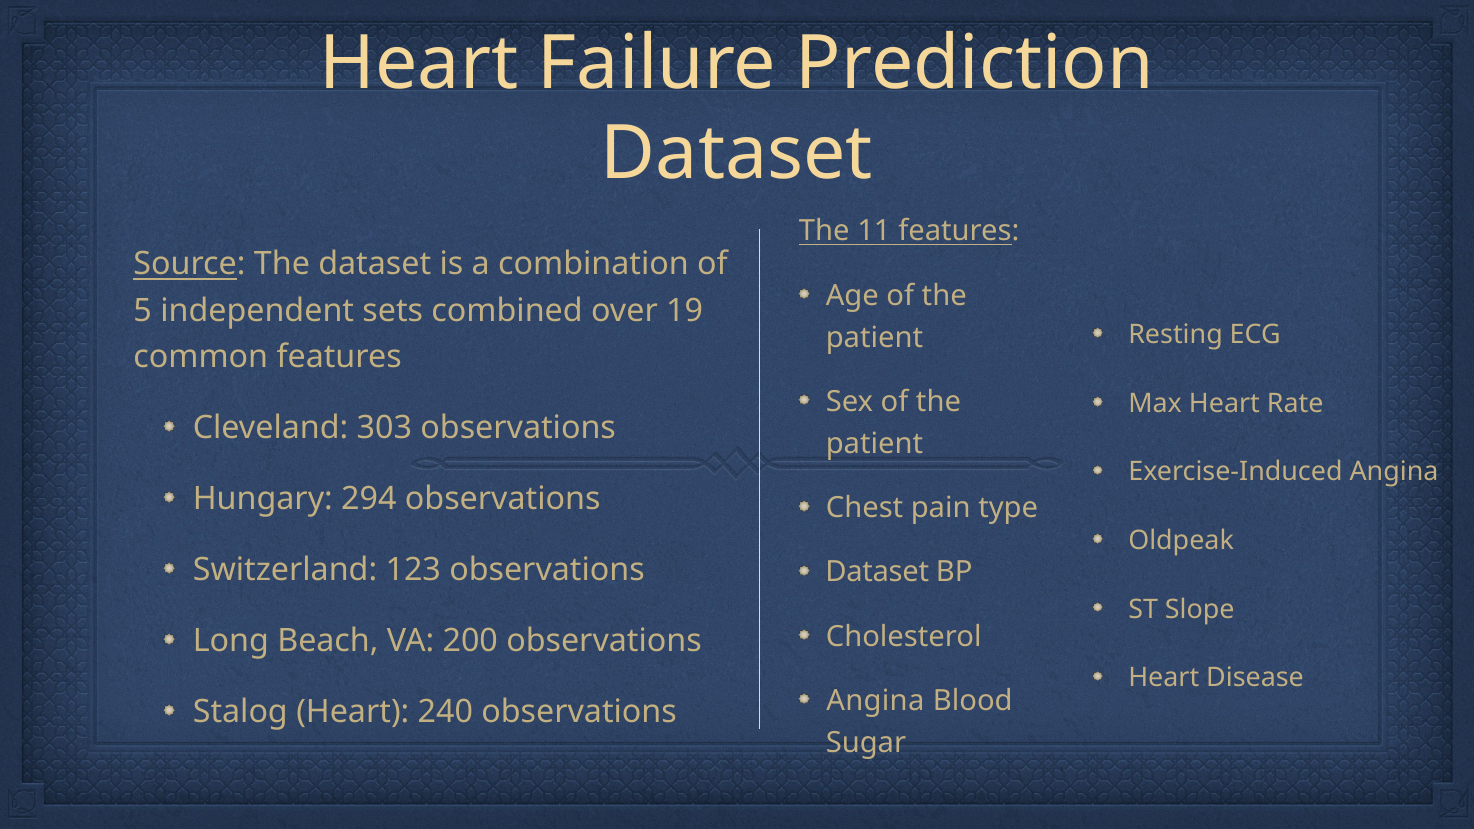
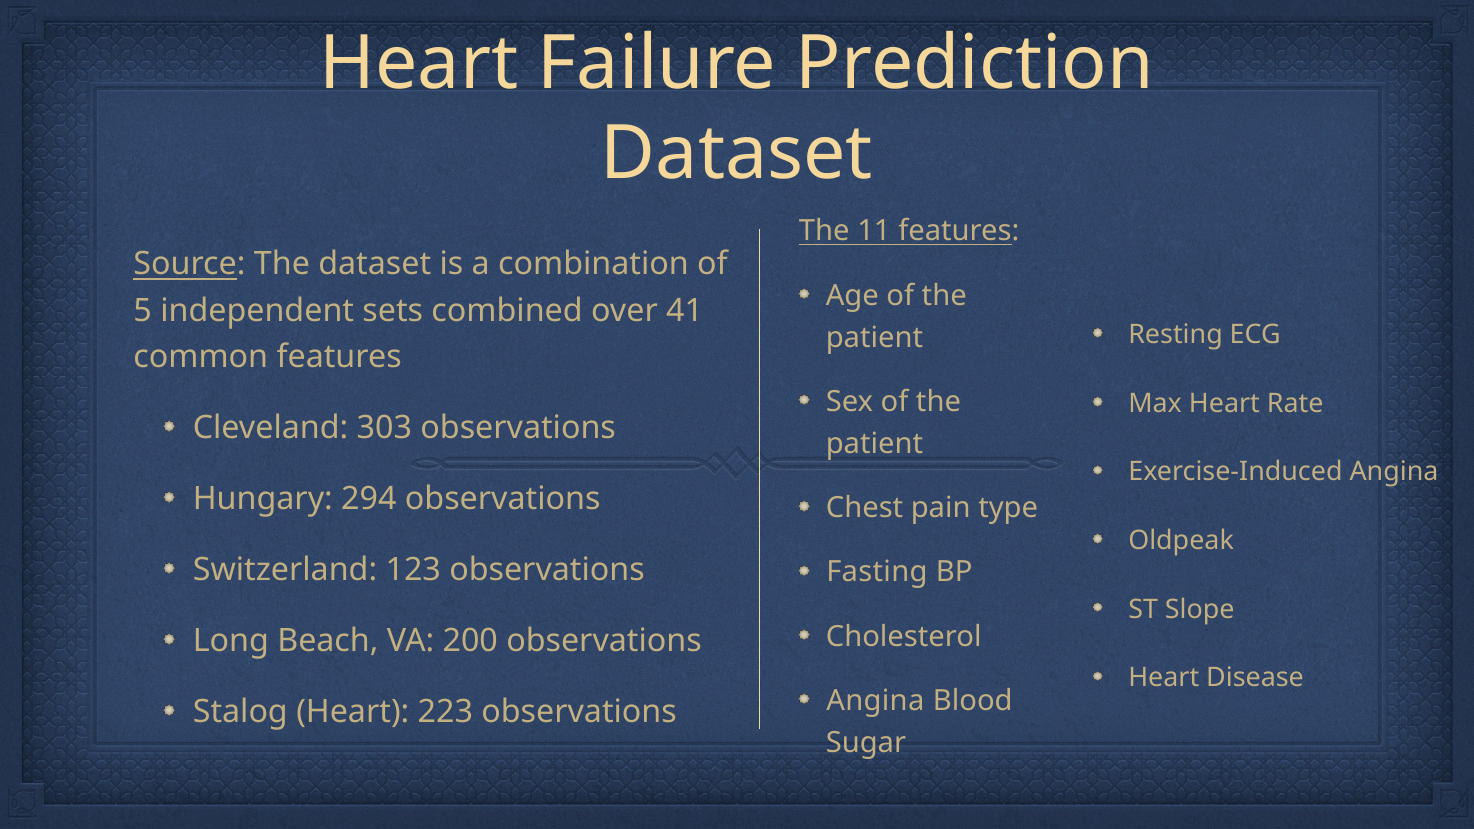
19: 19 -> 41 (685, 311)
Dataset: Dataset -> Fasting (877, 572)
240: 240 -> 223 (445, 712)
